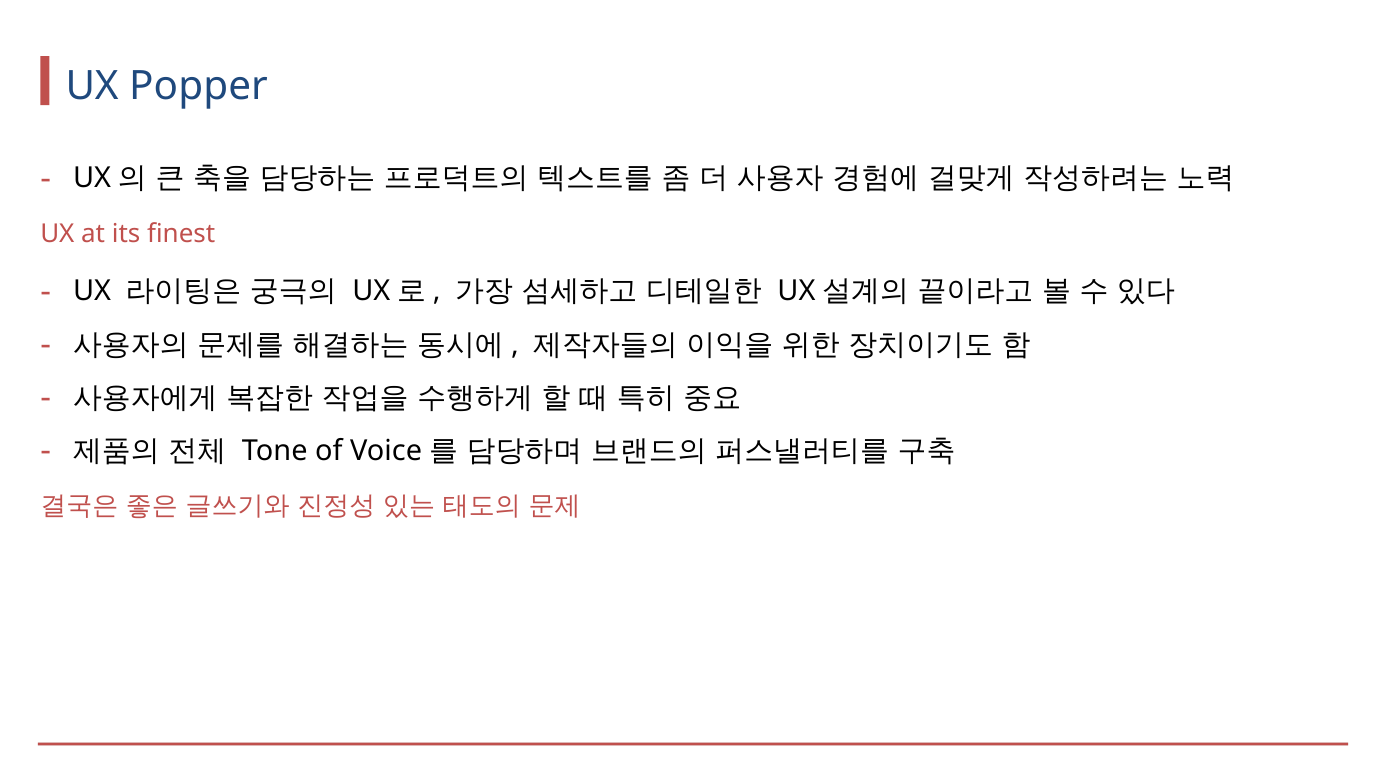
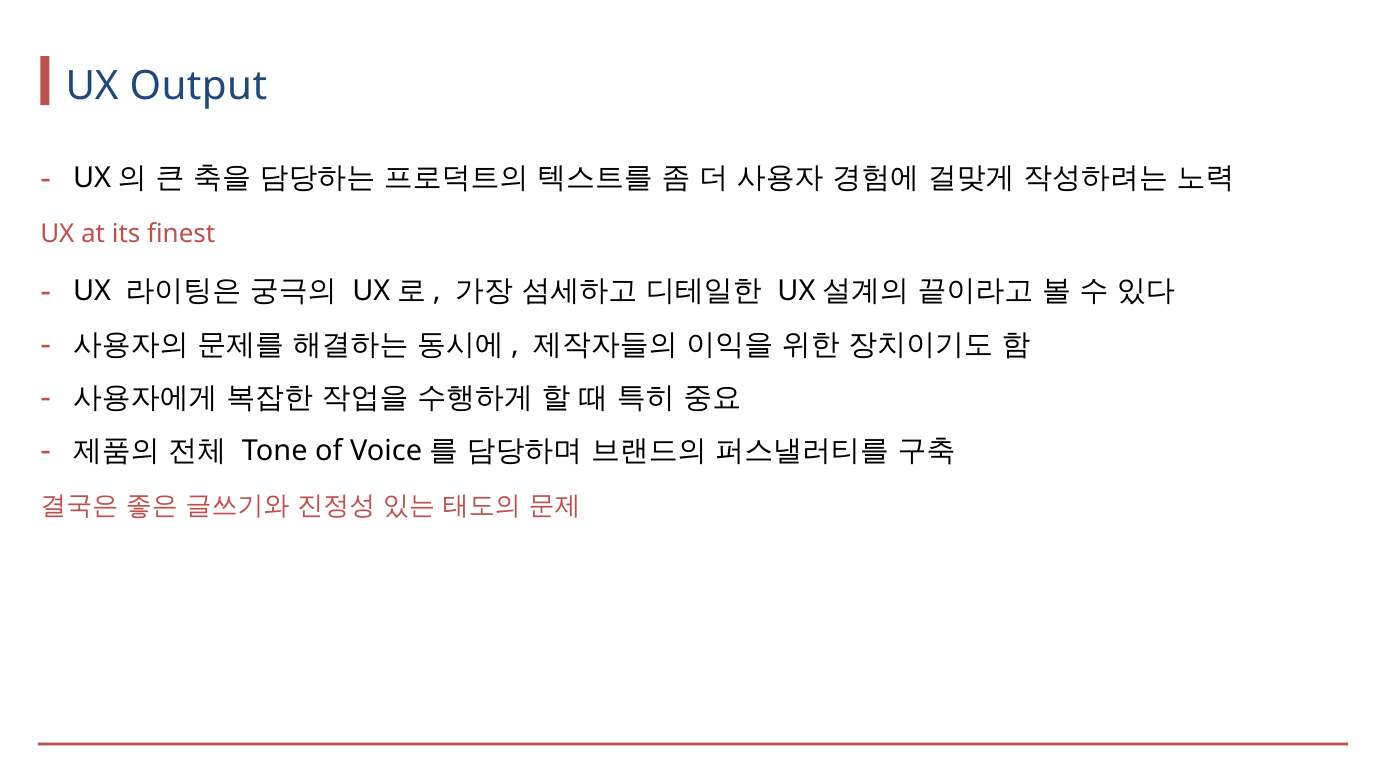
Popper: Popper -> Output (198, 86)
